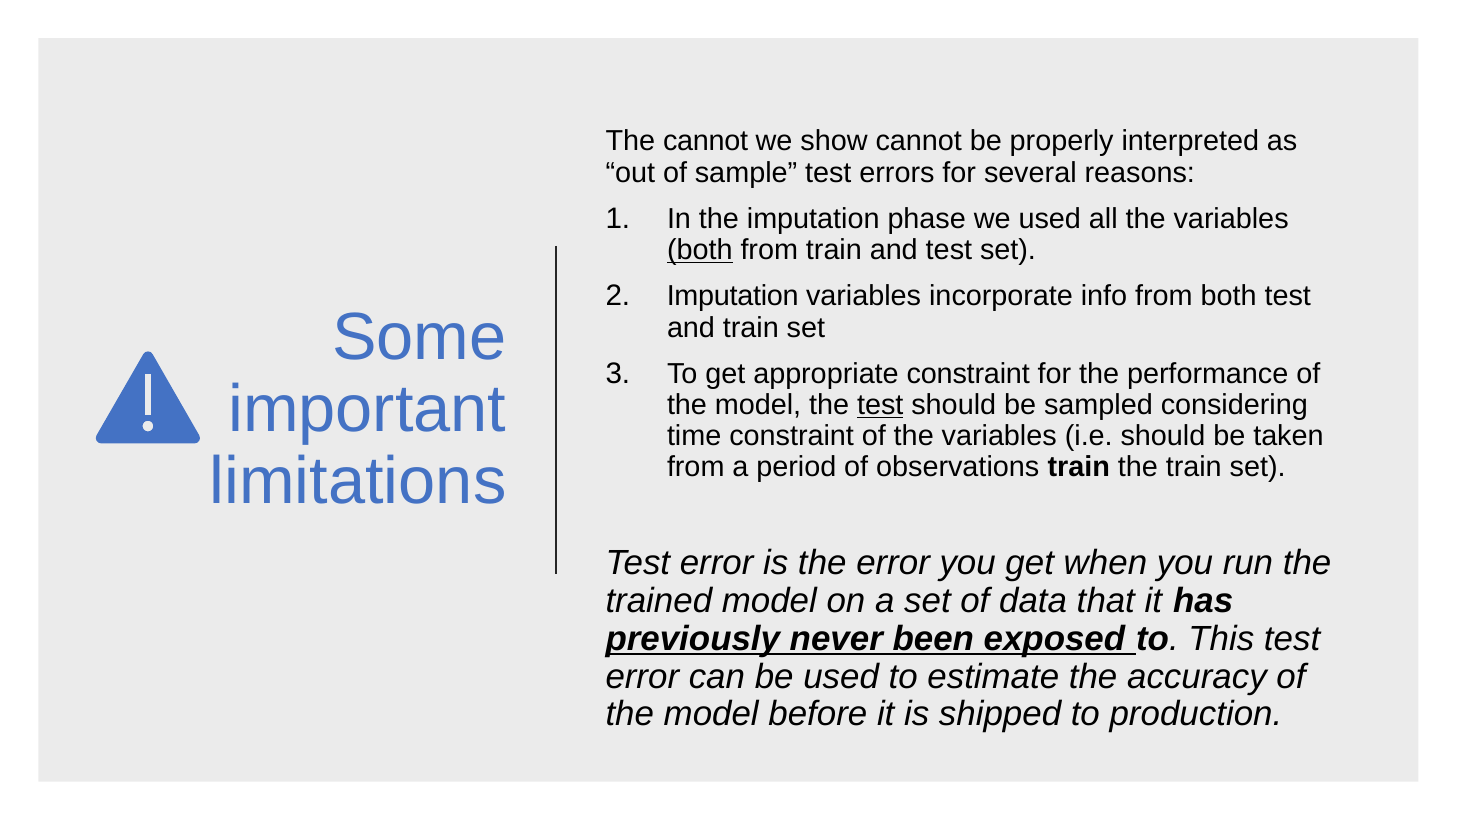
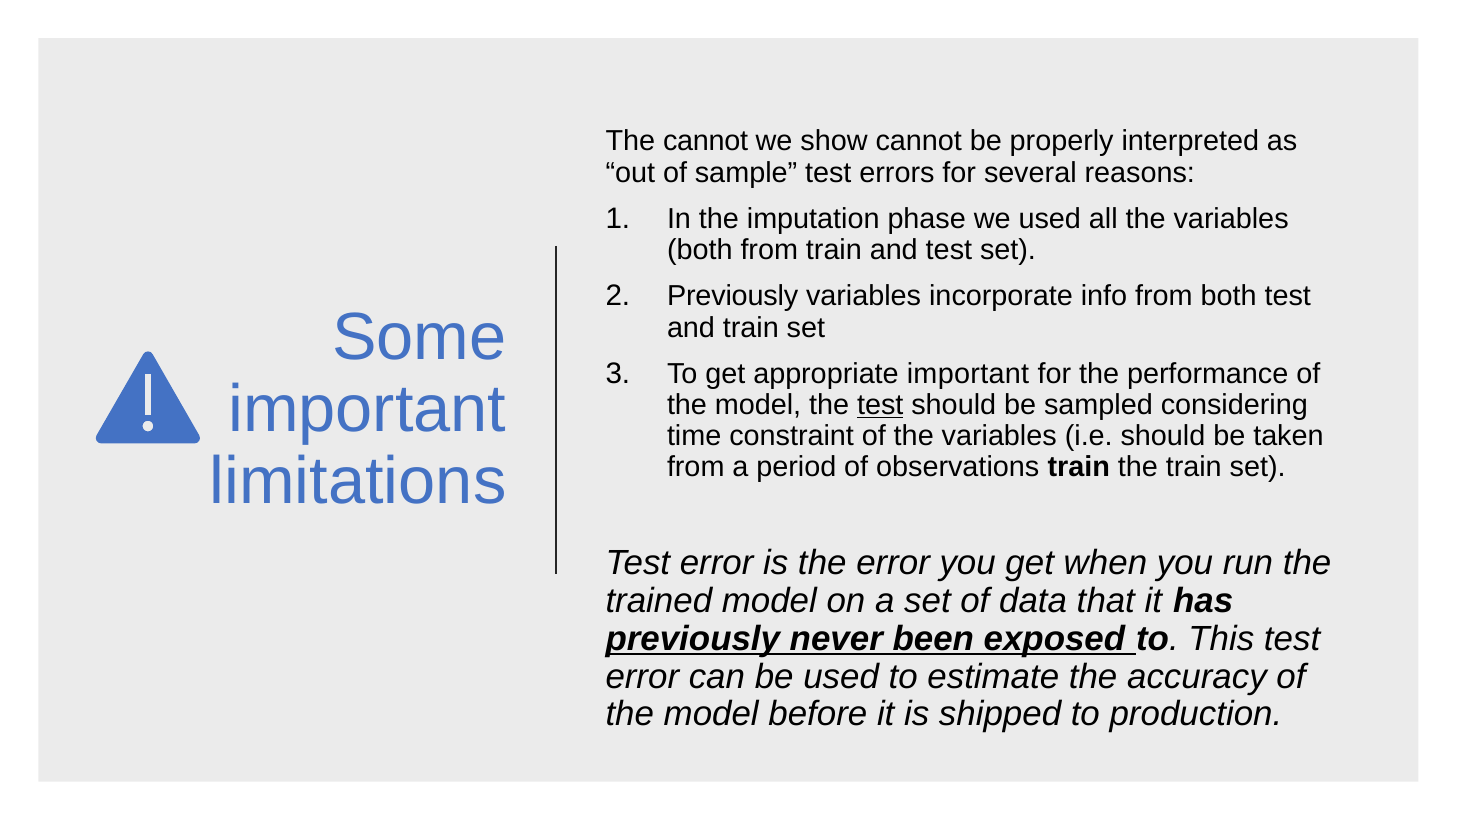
both underline: present -> none (700, 250)
Imputation: Imputation -> Previously (733, 296)
appropriate constraint: constraint -> important (968, 374)
